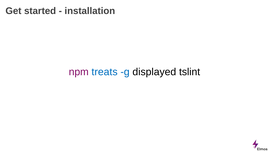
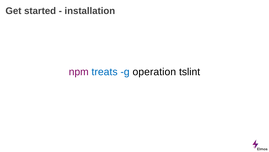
displayed: displayed -> operation (154, 72)
